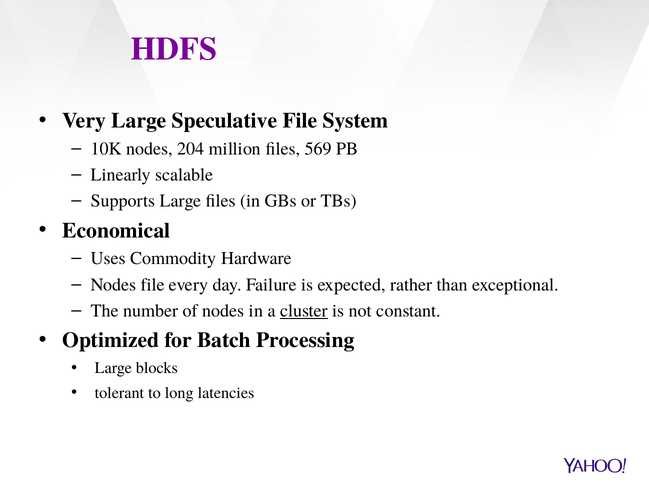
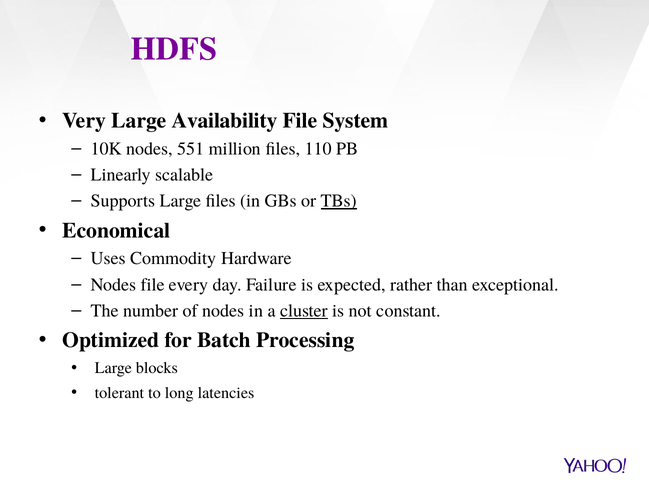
Speculative: Speculative -> Availability (225, 121)
204: 204 -> 551 (191, 149)
569: 569 -> 110 (318, 149)
TBs underline: none -> present (339, 201)
